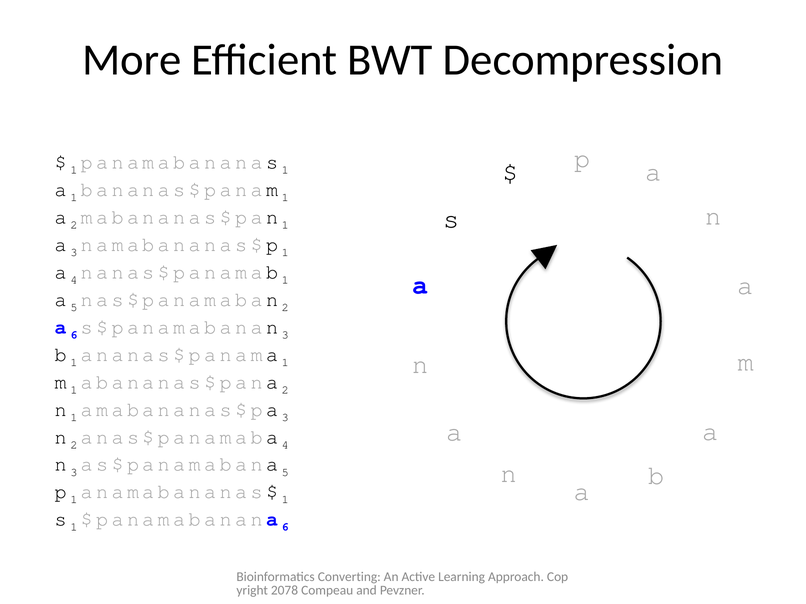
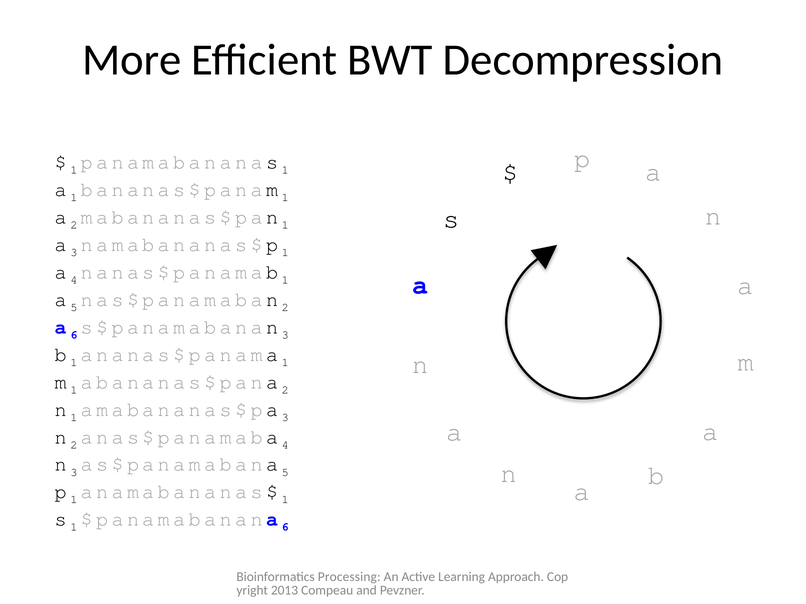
Converting: Converting -> Processing (349, 577)
2078: 2078 -> 2013 (284, 591)
